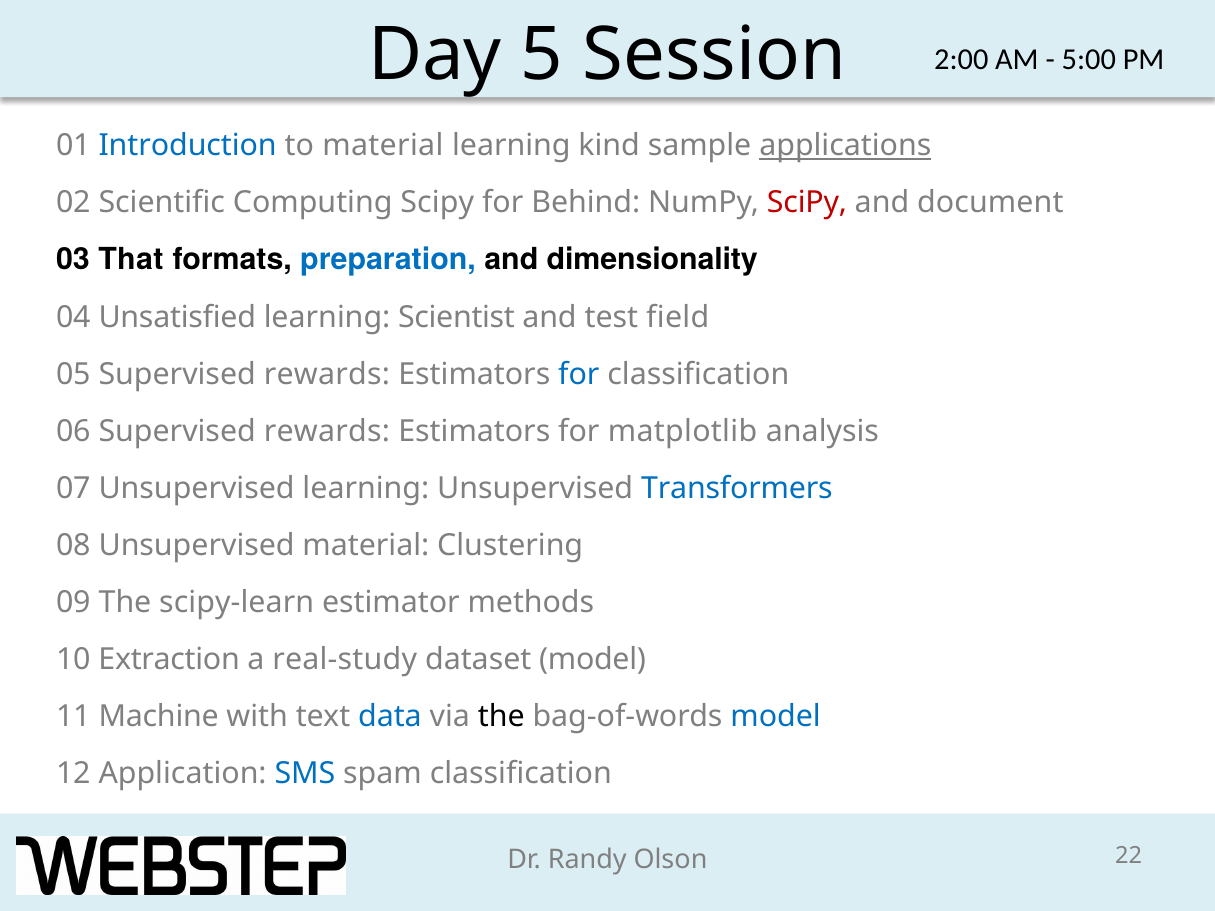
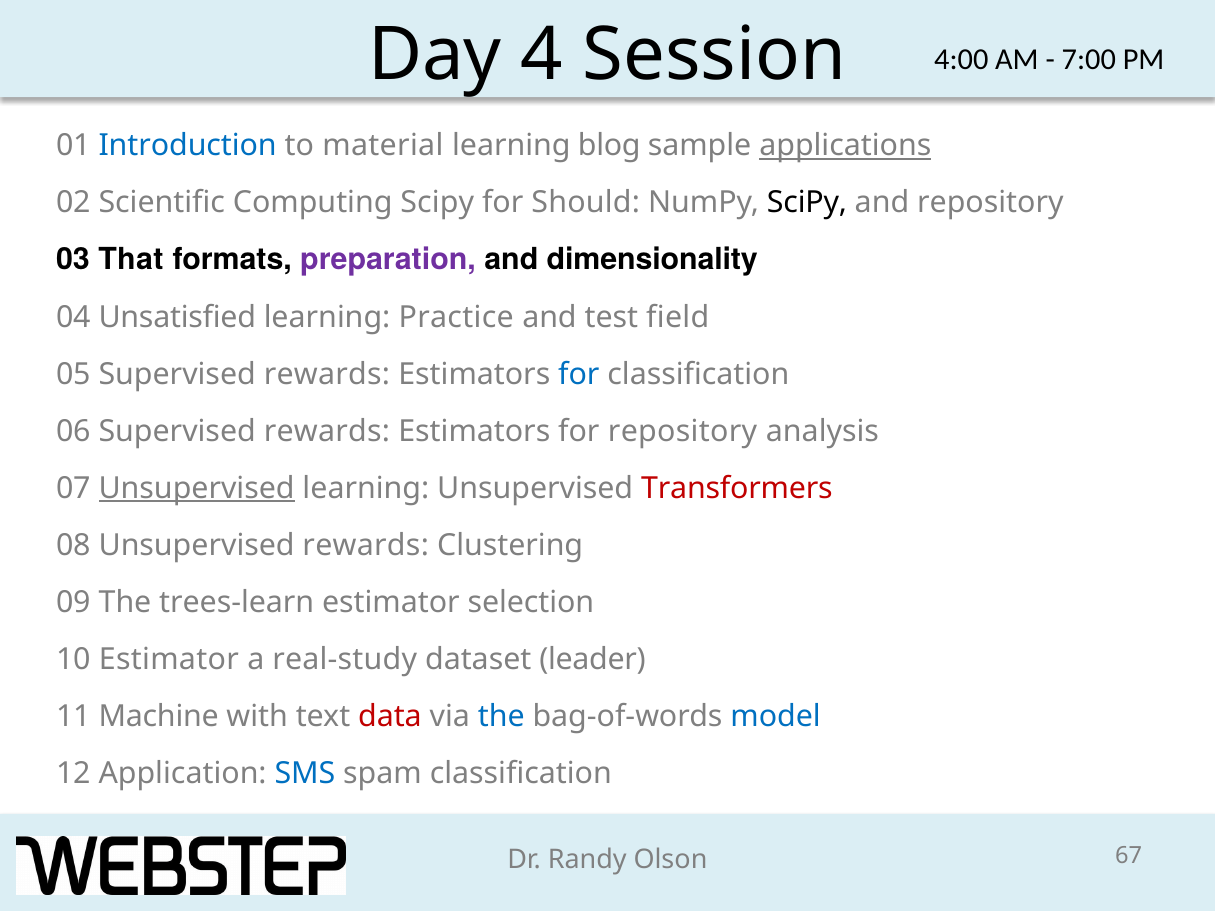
5: 5 -> 4 (542, 55)
2:00: 2:00 -> 4:00 (961, 59)
5:00: 5:00 -> 7:00 (1089, 59)
kind: kind -> blog (609, 146)
Behind: Behind -> Should (586, 203)
SciPy colour: red -> black (807, 203)
and document: document -> repository (990, 203)
preparation colour: blue -> purple (388, 260)
Scientist: Scientist -> Practice (456, 317)
for matplotlib: matplotlib -> repository (683, 431)
Unsupervised underline: none -> present (197, 488)
Transformers colour: blue -> red (737, 488)
Unsupervised material: material -> rewards (366, 545)
scipy-learn: scipy-learn -> trees-learn (237, 602)
methods: methods -> selection (531, 602)
10 Extraction: Extraction -> Estimator (169, 659)
dataset model: model -> leader (593, 659)
data colour: blue -> red (390, 717)
the colour: black -> blue (501, 717)
22: 22 -> 67 (1129, 856)
